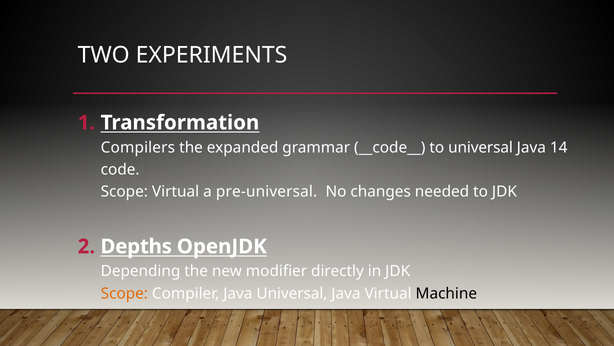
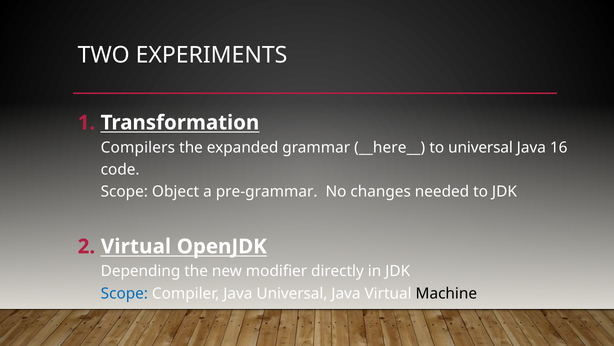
__code__: __code__ -> __here__ (390, 147)
14: 14 -> 16 (559, 147)
Scope Virtual: Virtual -> Object (176, 191)
pre-universal: pre-universal -> pre-grammar (267, 191)
Depths: Depths -> Virtual (136, 246)
Scope colour: orange -> blue (124, 293)
